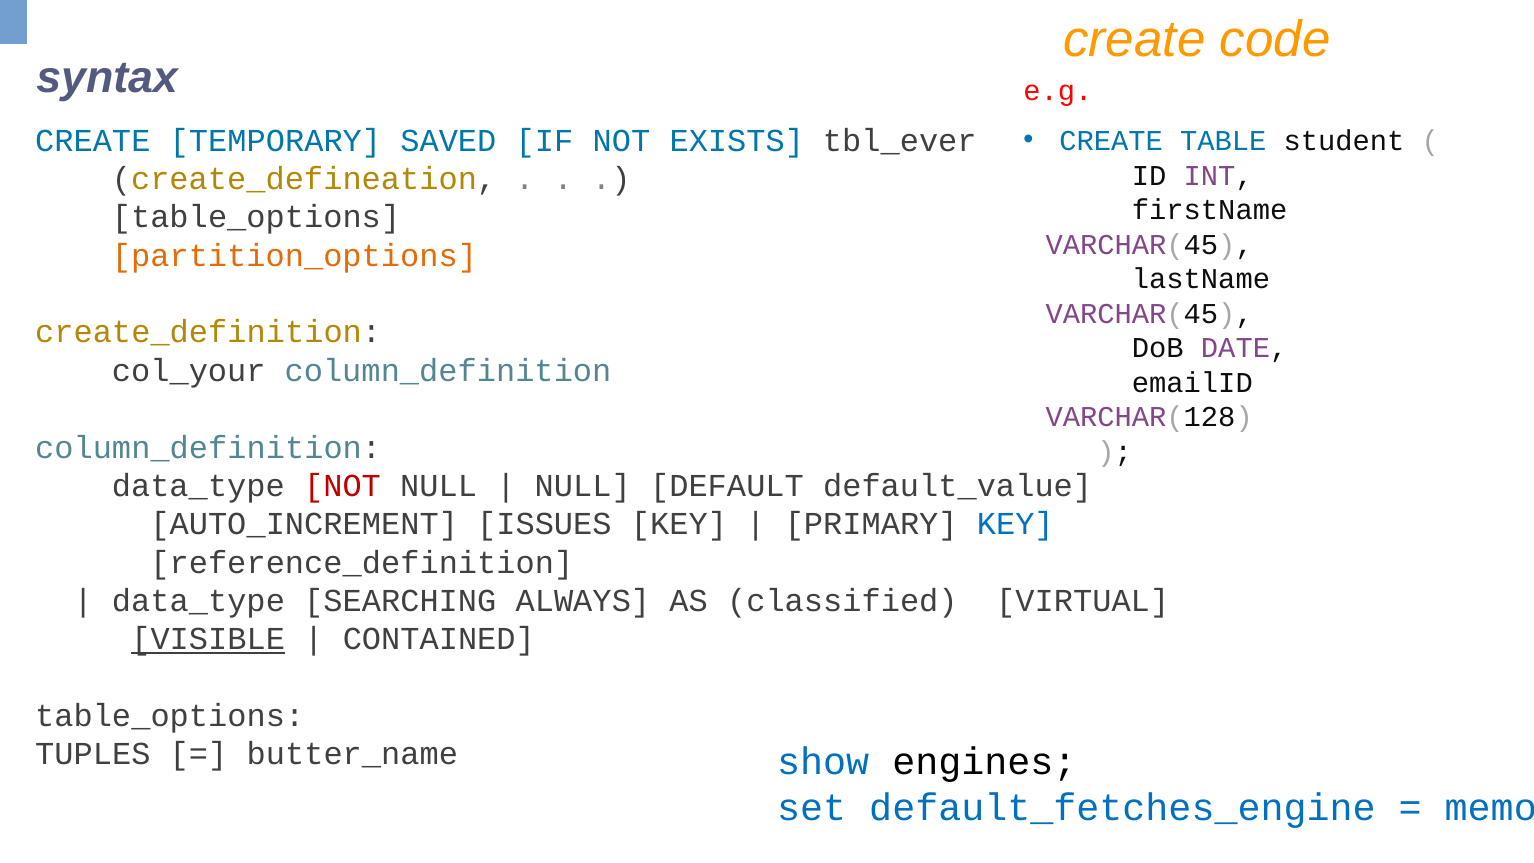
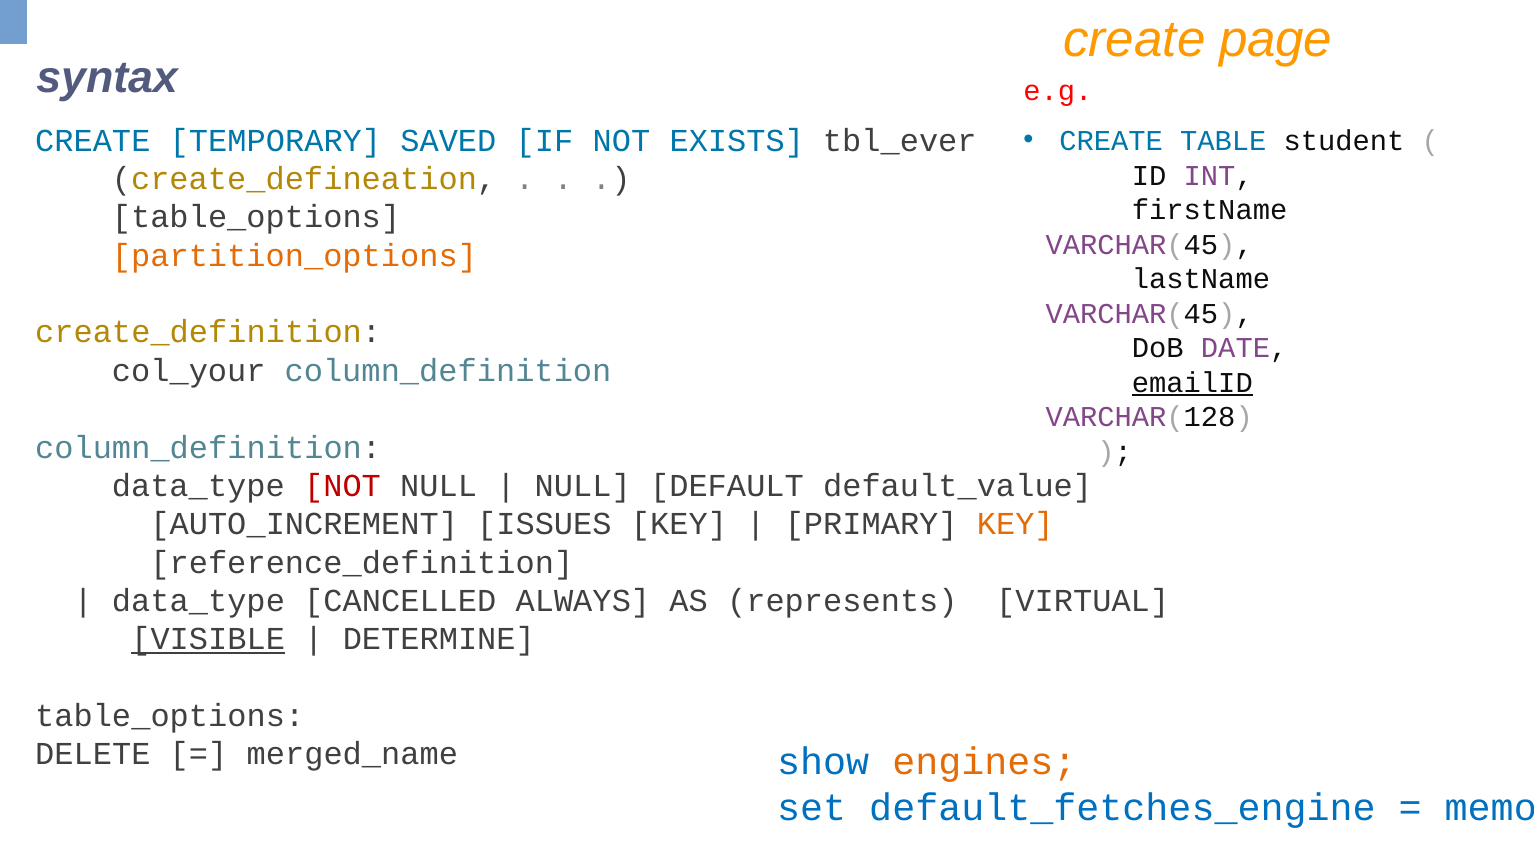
code: code -> page (1275, 40)
emailID underline: none -> present (1192, 383)
KEY colour: blue -> orange (1015, 524)
SEARCHING: SEARCHING -> CANCELLED (400, 601)
classified: classified -> represents (842, 601)
CONTAINED: CONTAINED -> DETERMINE (439, 639)
TUPLES: TUPLES -> DELETE (93, 754)
butter_name: butter_name -> merged_name (352, 754)
engines colour: black -> orange (984, 762)
